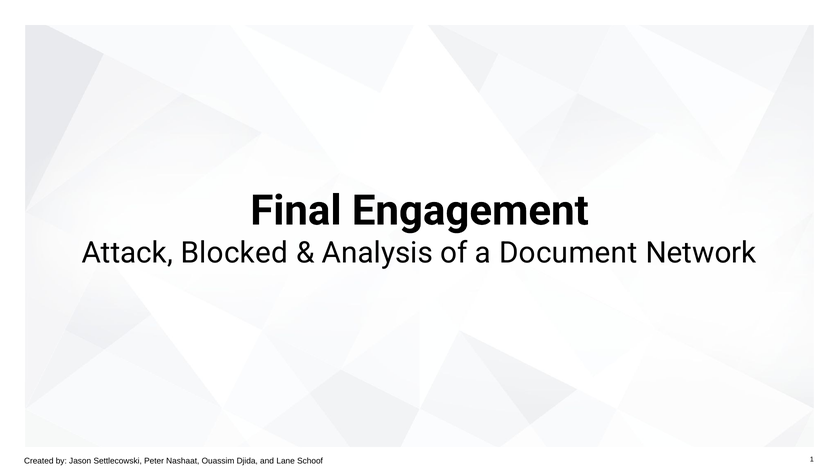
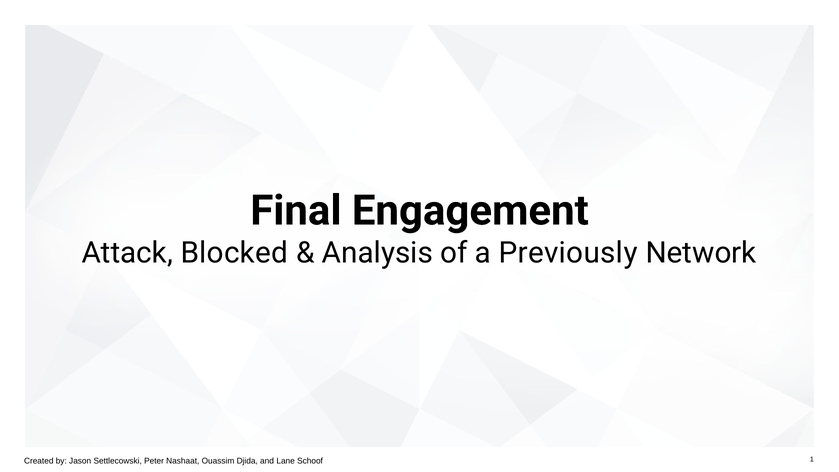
Document: Document -> Previously (568, 253)
